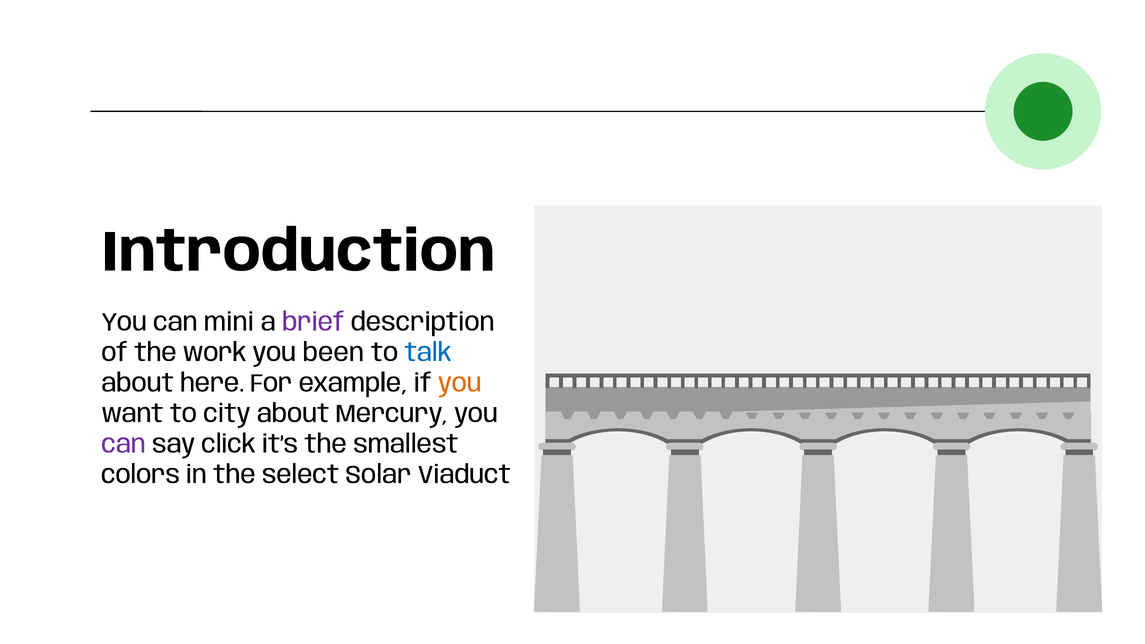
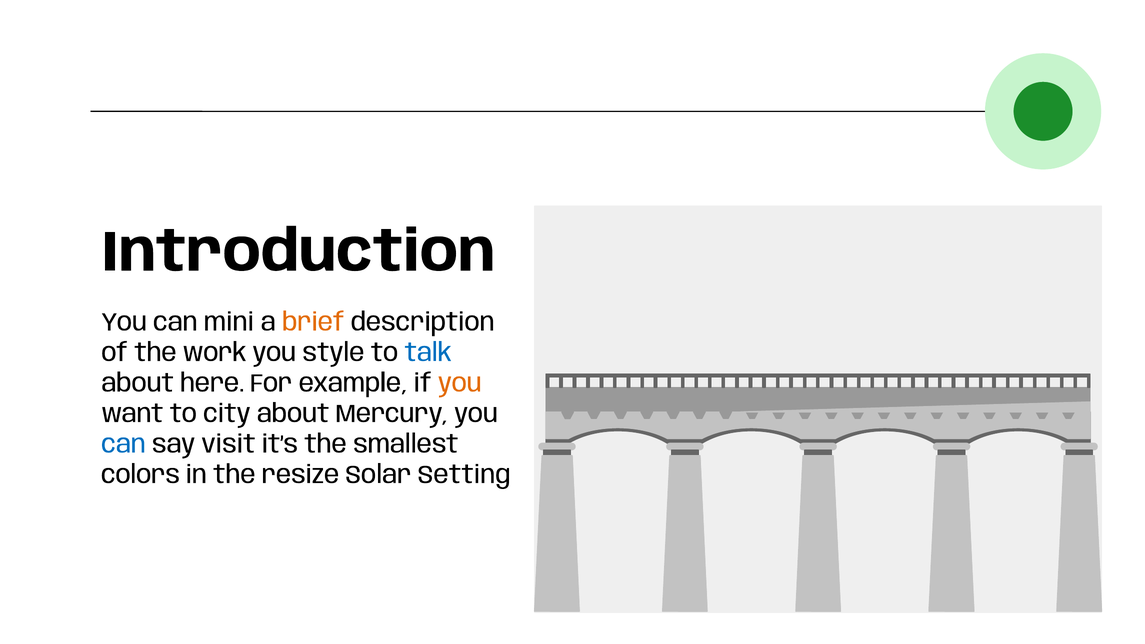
brief colour: purple -> orange (313, 322)
been: been -> style (333, 353)
can colour: purple -> blue (124, 444)
click: click -> visit (228, 444)
select: select -> resize (301, 475)
Viaduct: Viaduct -> Setting (464, 475)
